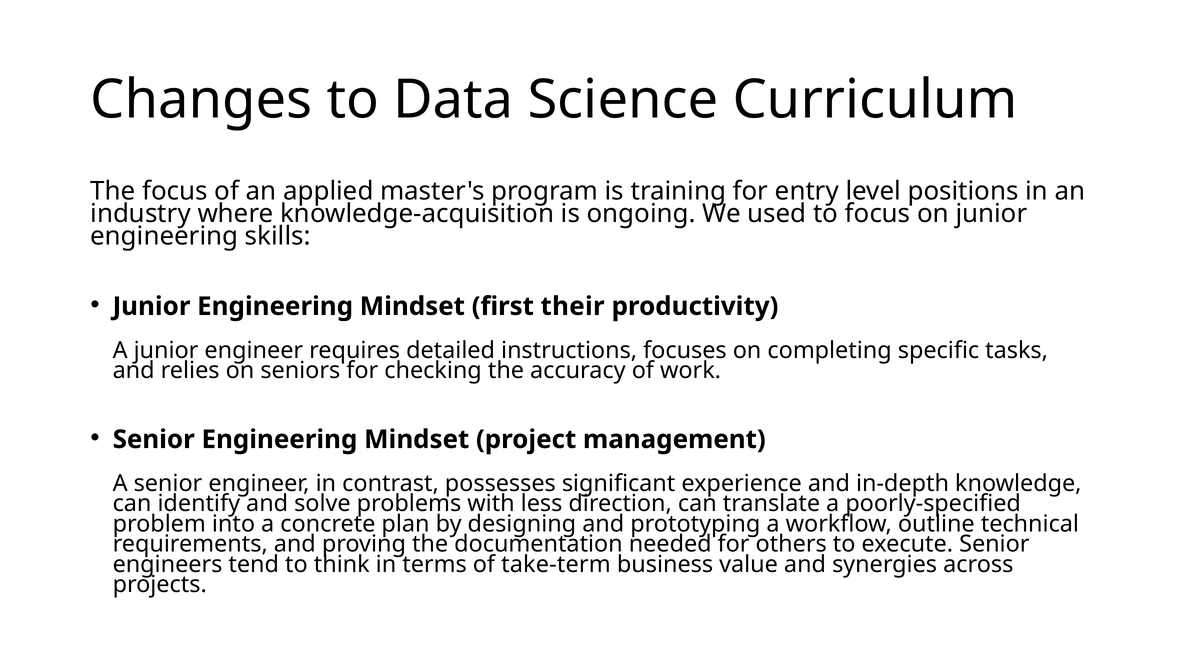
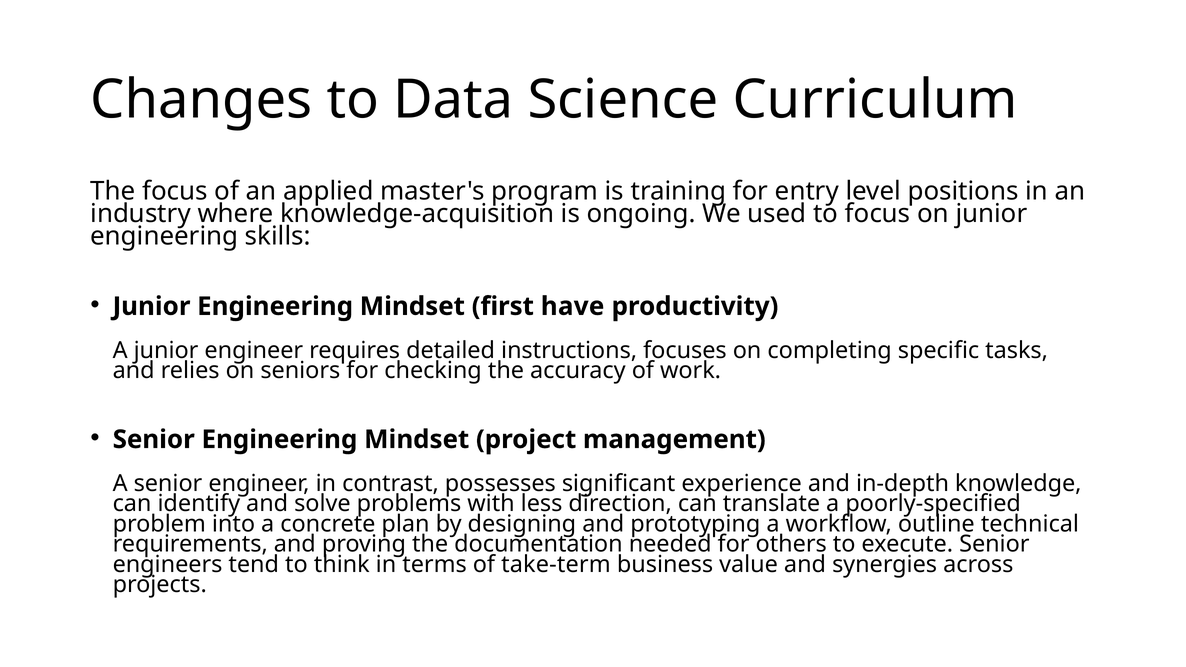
their: their -> have (573, 306)
